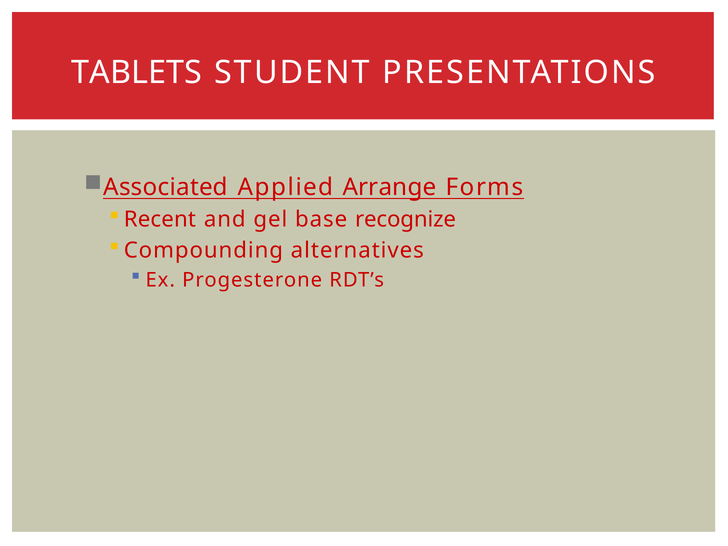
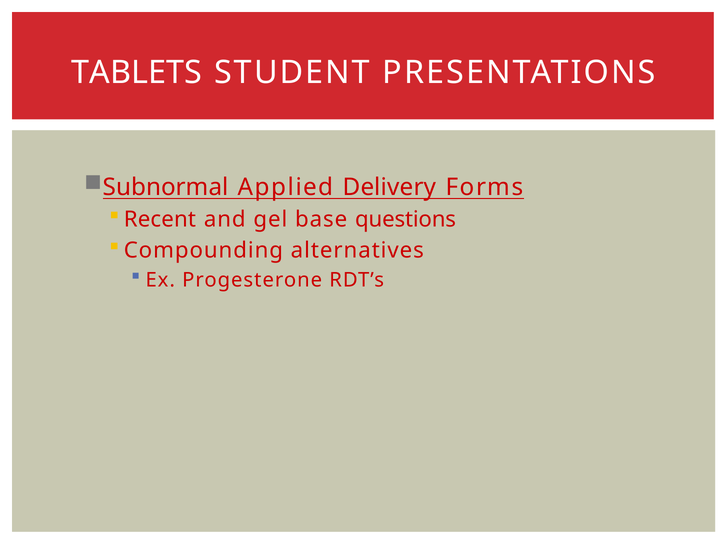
Associated: Associated -> Subnormal (166, 187)
Arrange: Arrange -> Delivery (389, 187)
recognize: recognize -> questions (406, 220)
